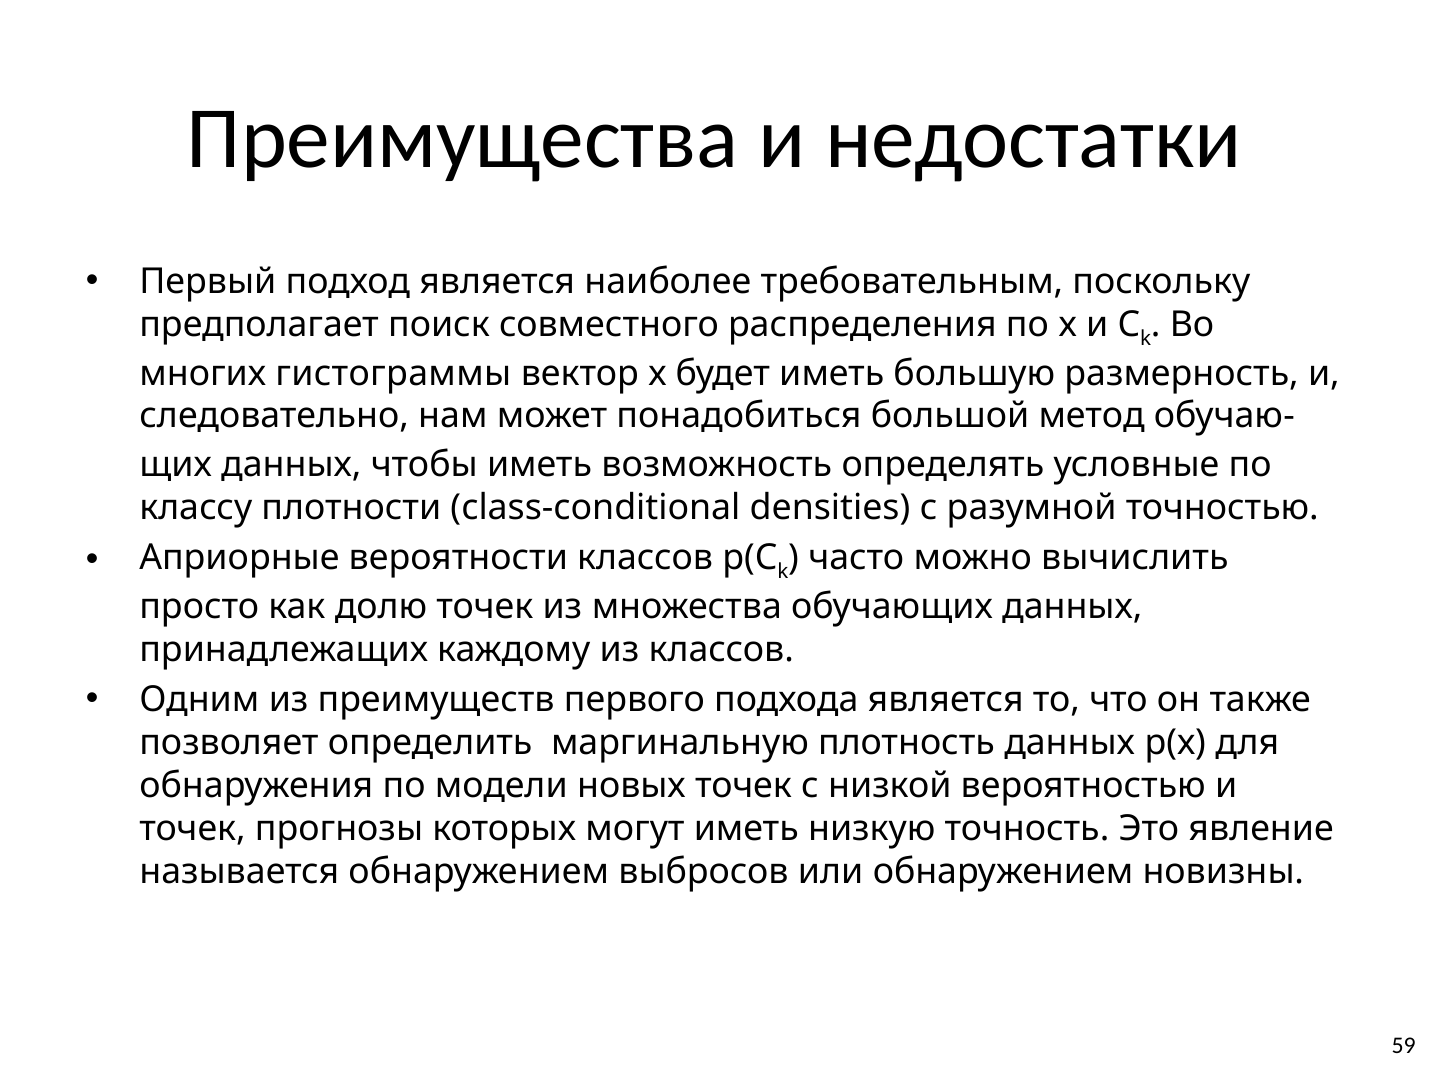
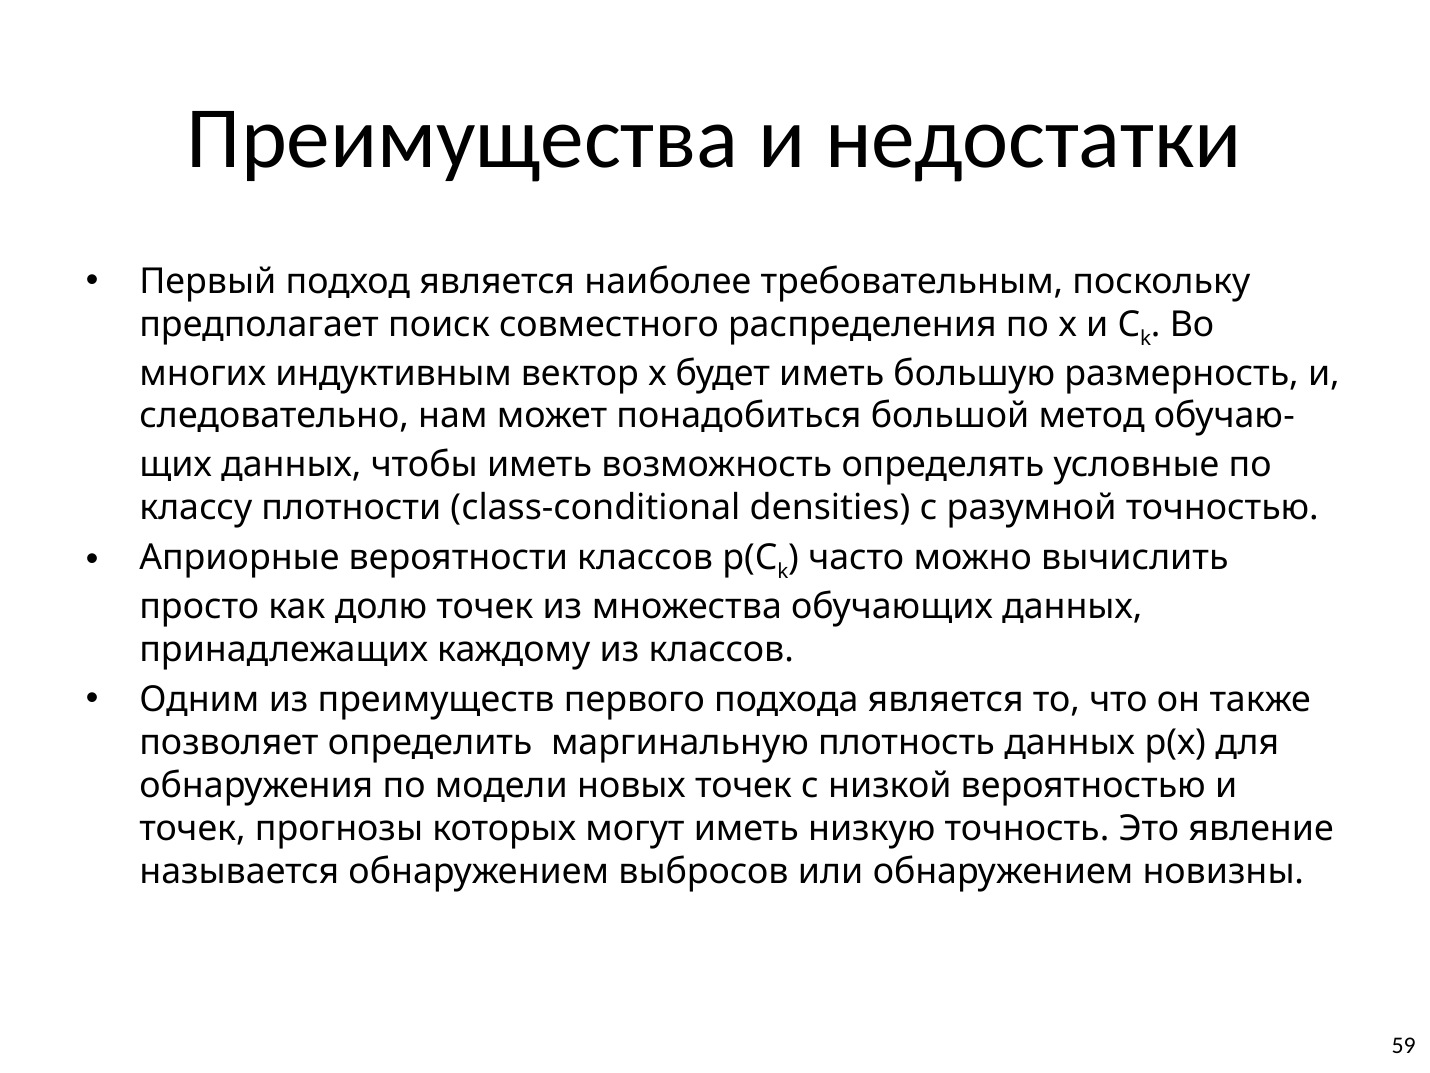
гистограммы: гистограммы -> индуктивным (393, 373)
